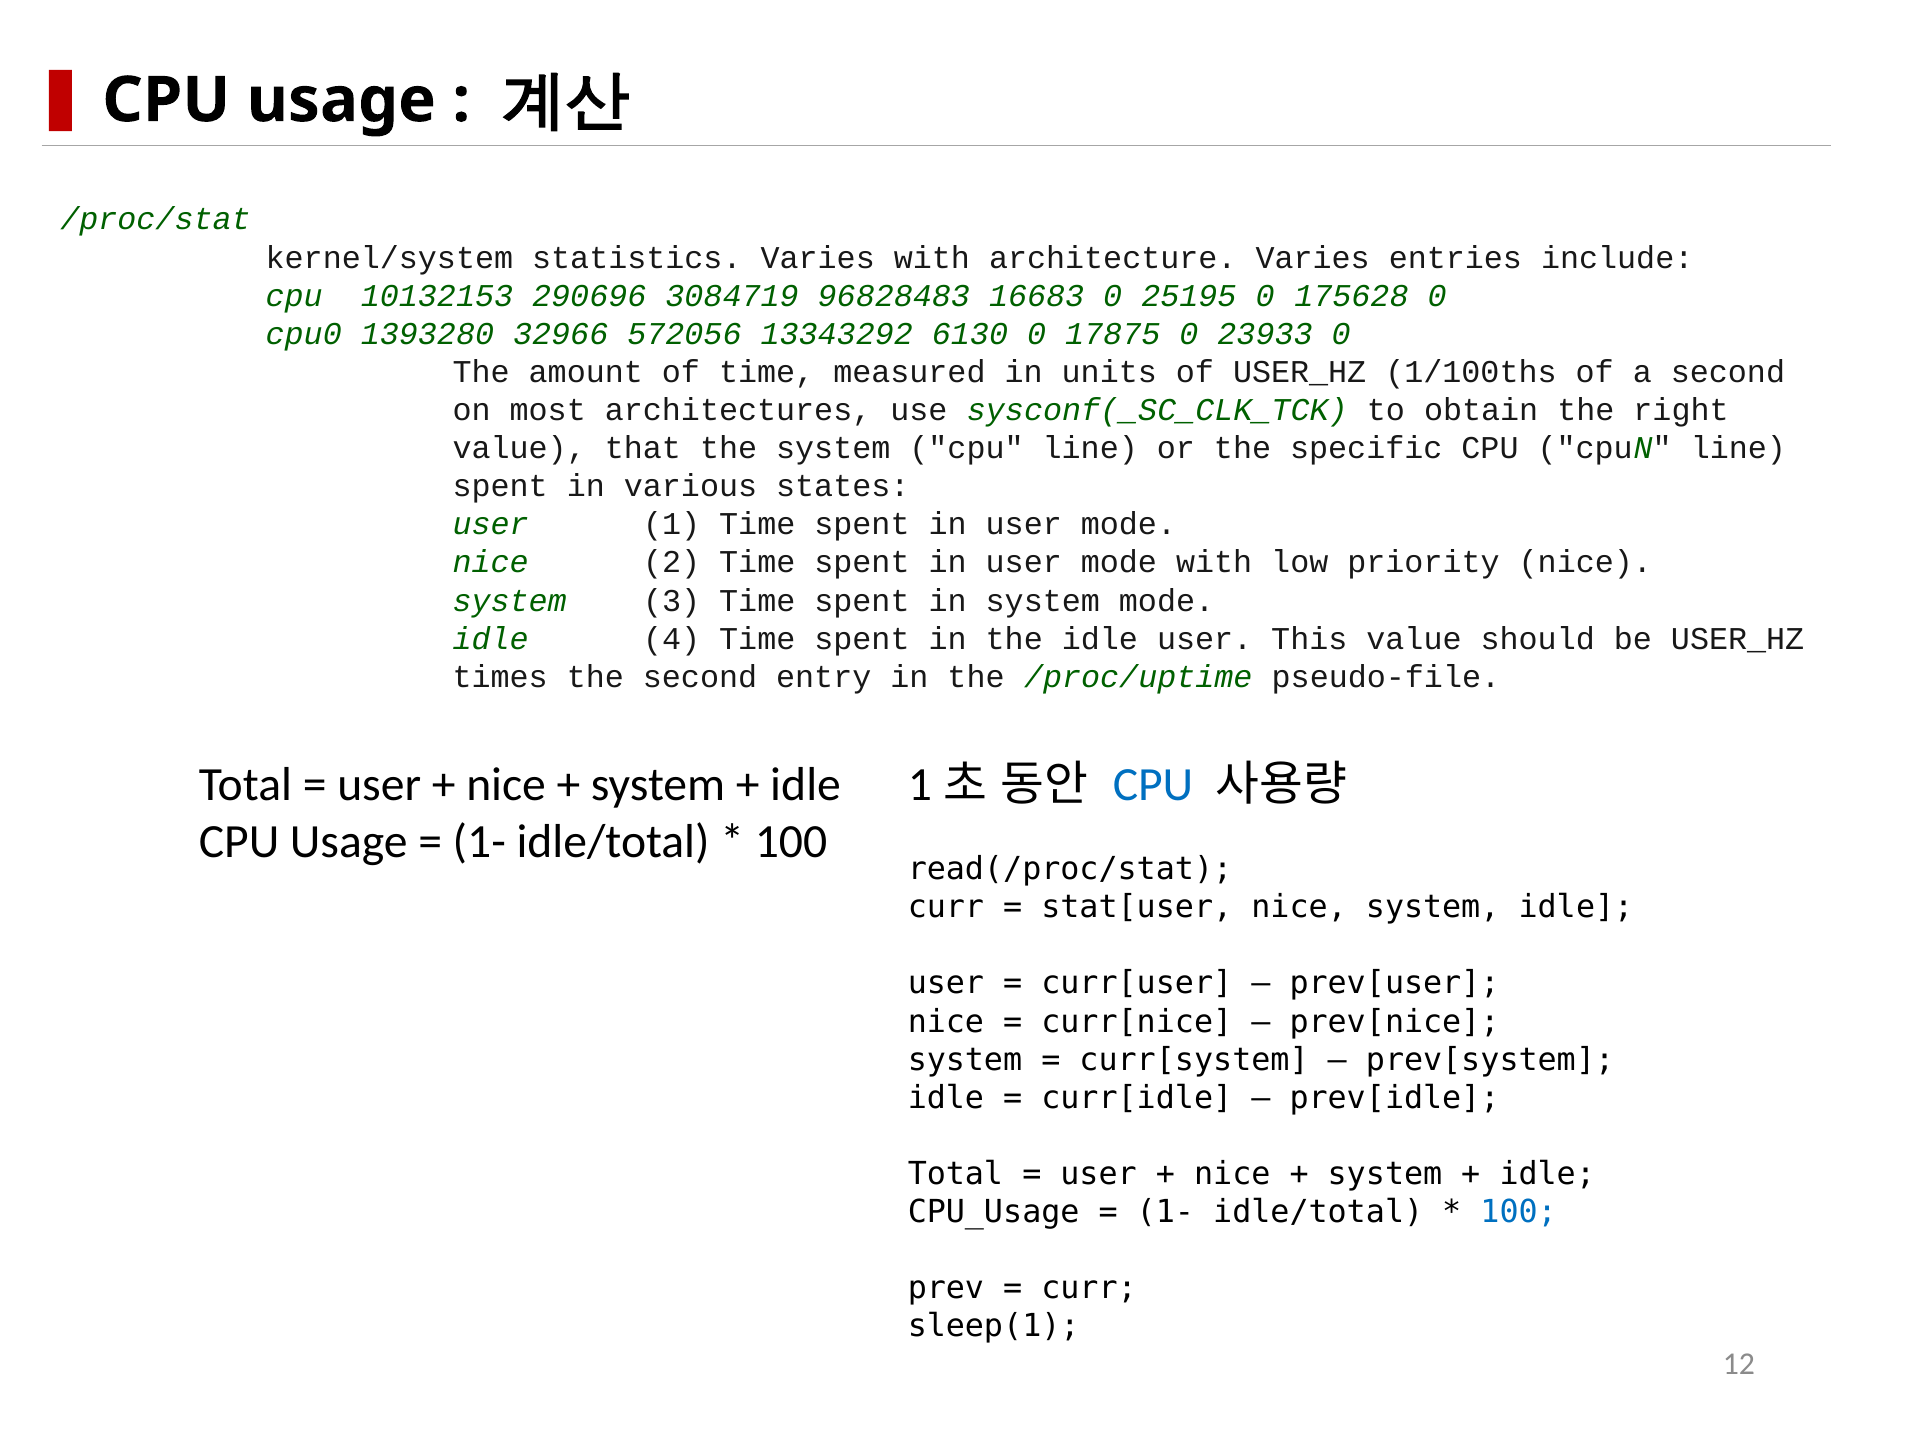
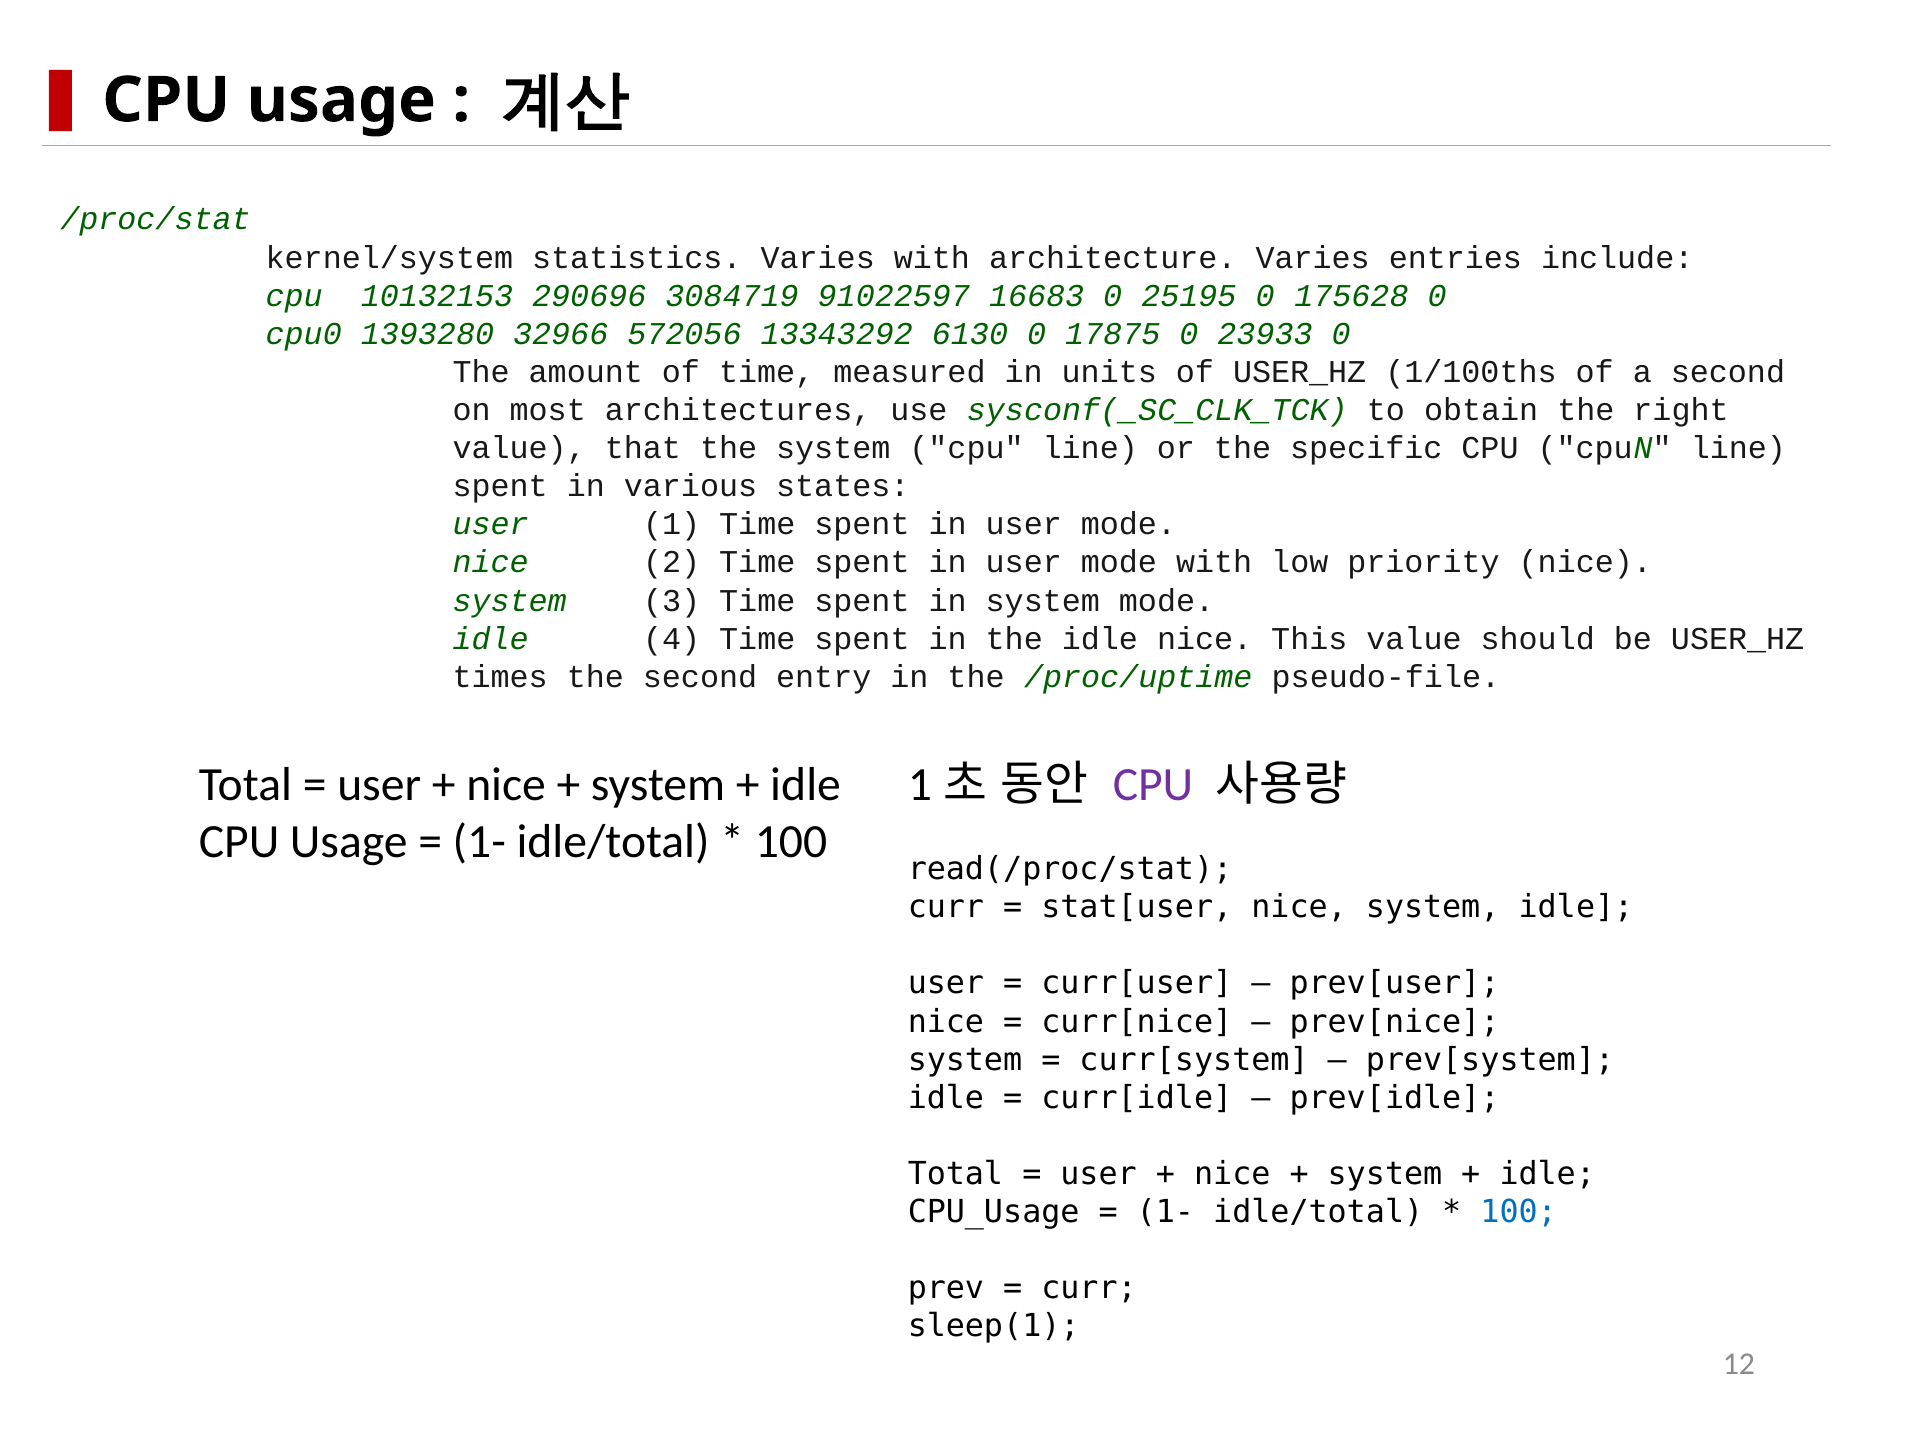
96828483: 96828483 -> 91022597 (894, 296)
the idle user: user -> nice (1205, 639)
CPU colour: blue -> purple (1153, 784)
